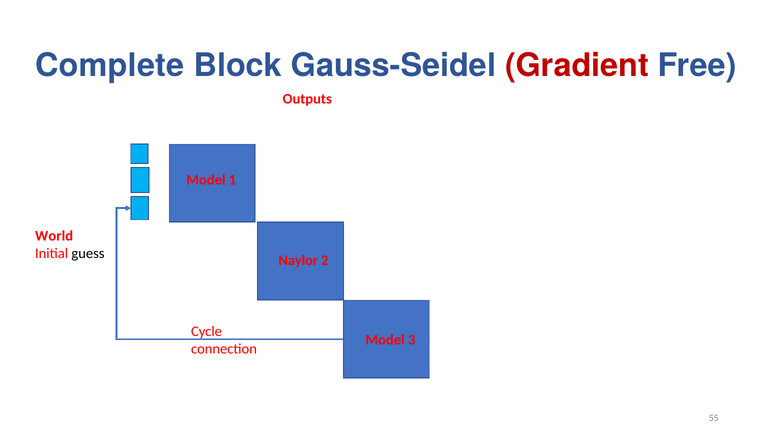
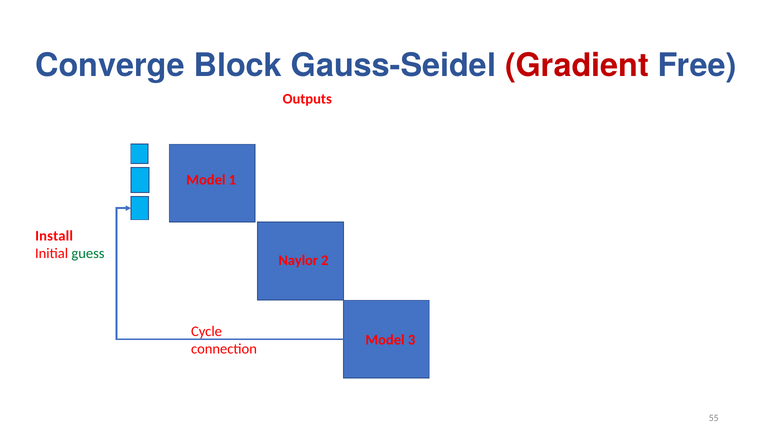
Complete: Complete -> Converge (110, 65)
World: World -> Install (54, 236)
guess colour: black -> green (88, 253)
